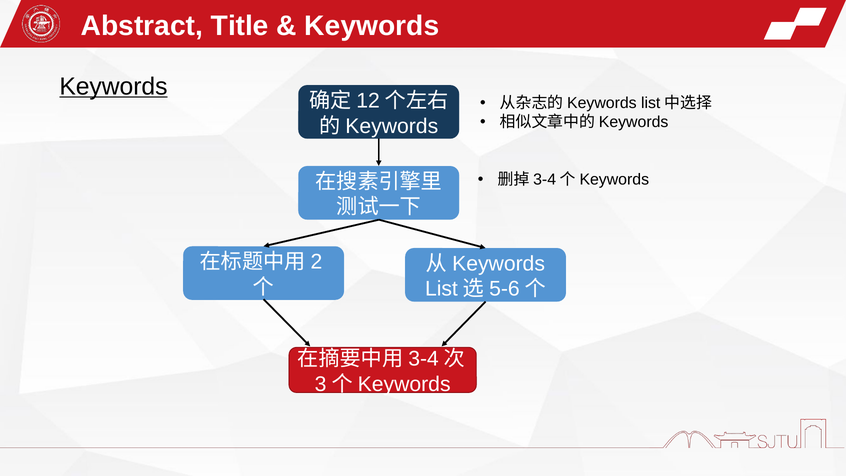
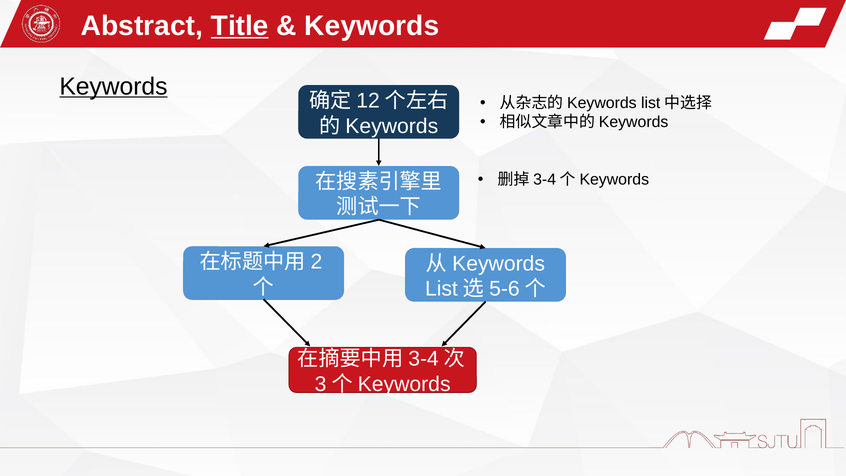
Title underline: none -> present (240, 26)
